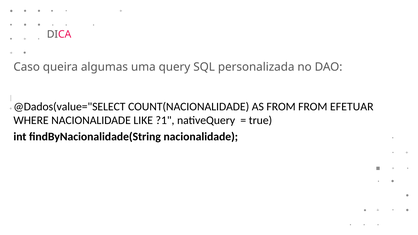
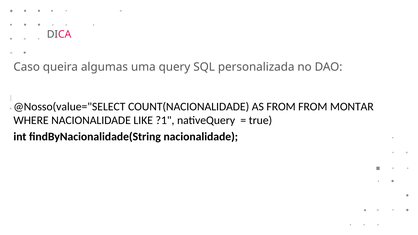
@Dados(value="SELECT: @Dados(value="SELECT -> @Nosso(value="SELECT (69, 107)
EFETUAR: EFETUAR -> MONTAR (352, 107)
